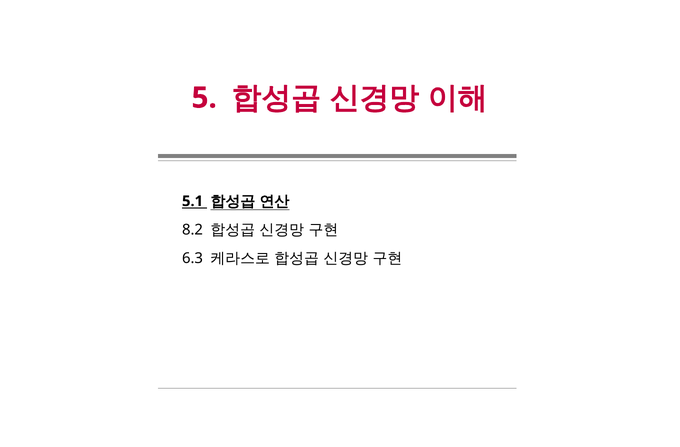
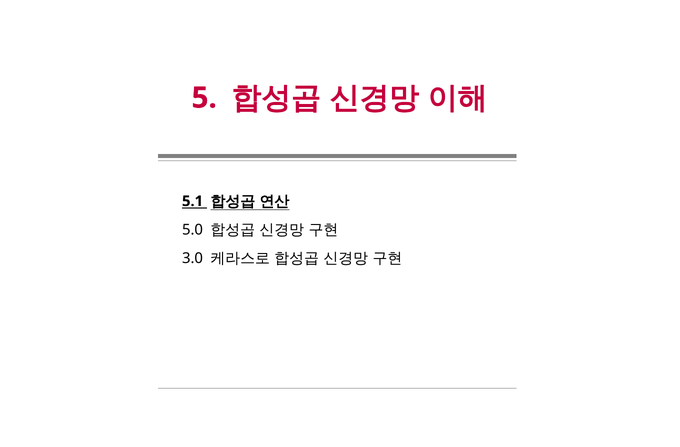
8.2: 8.2 -> 5.0 (193, 229)
6.3: 6.3 -> 3.0 (193, 258)
